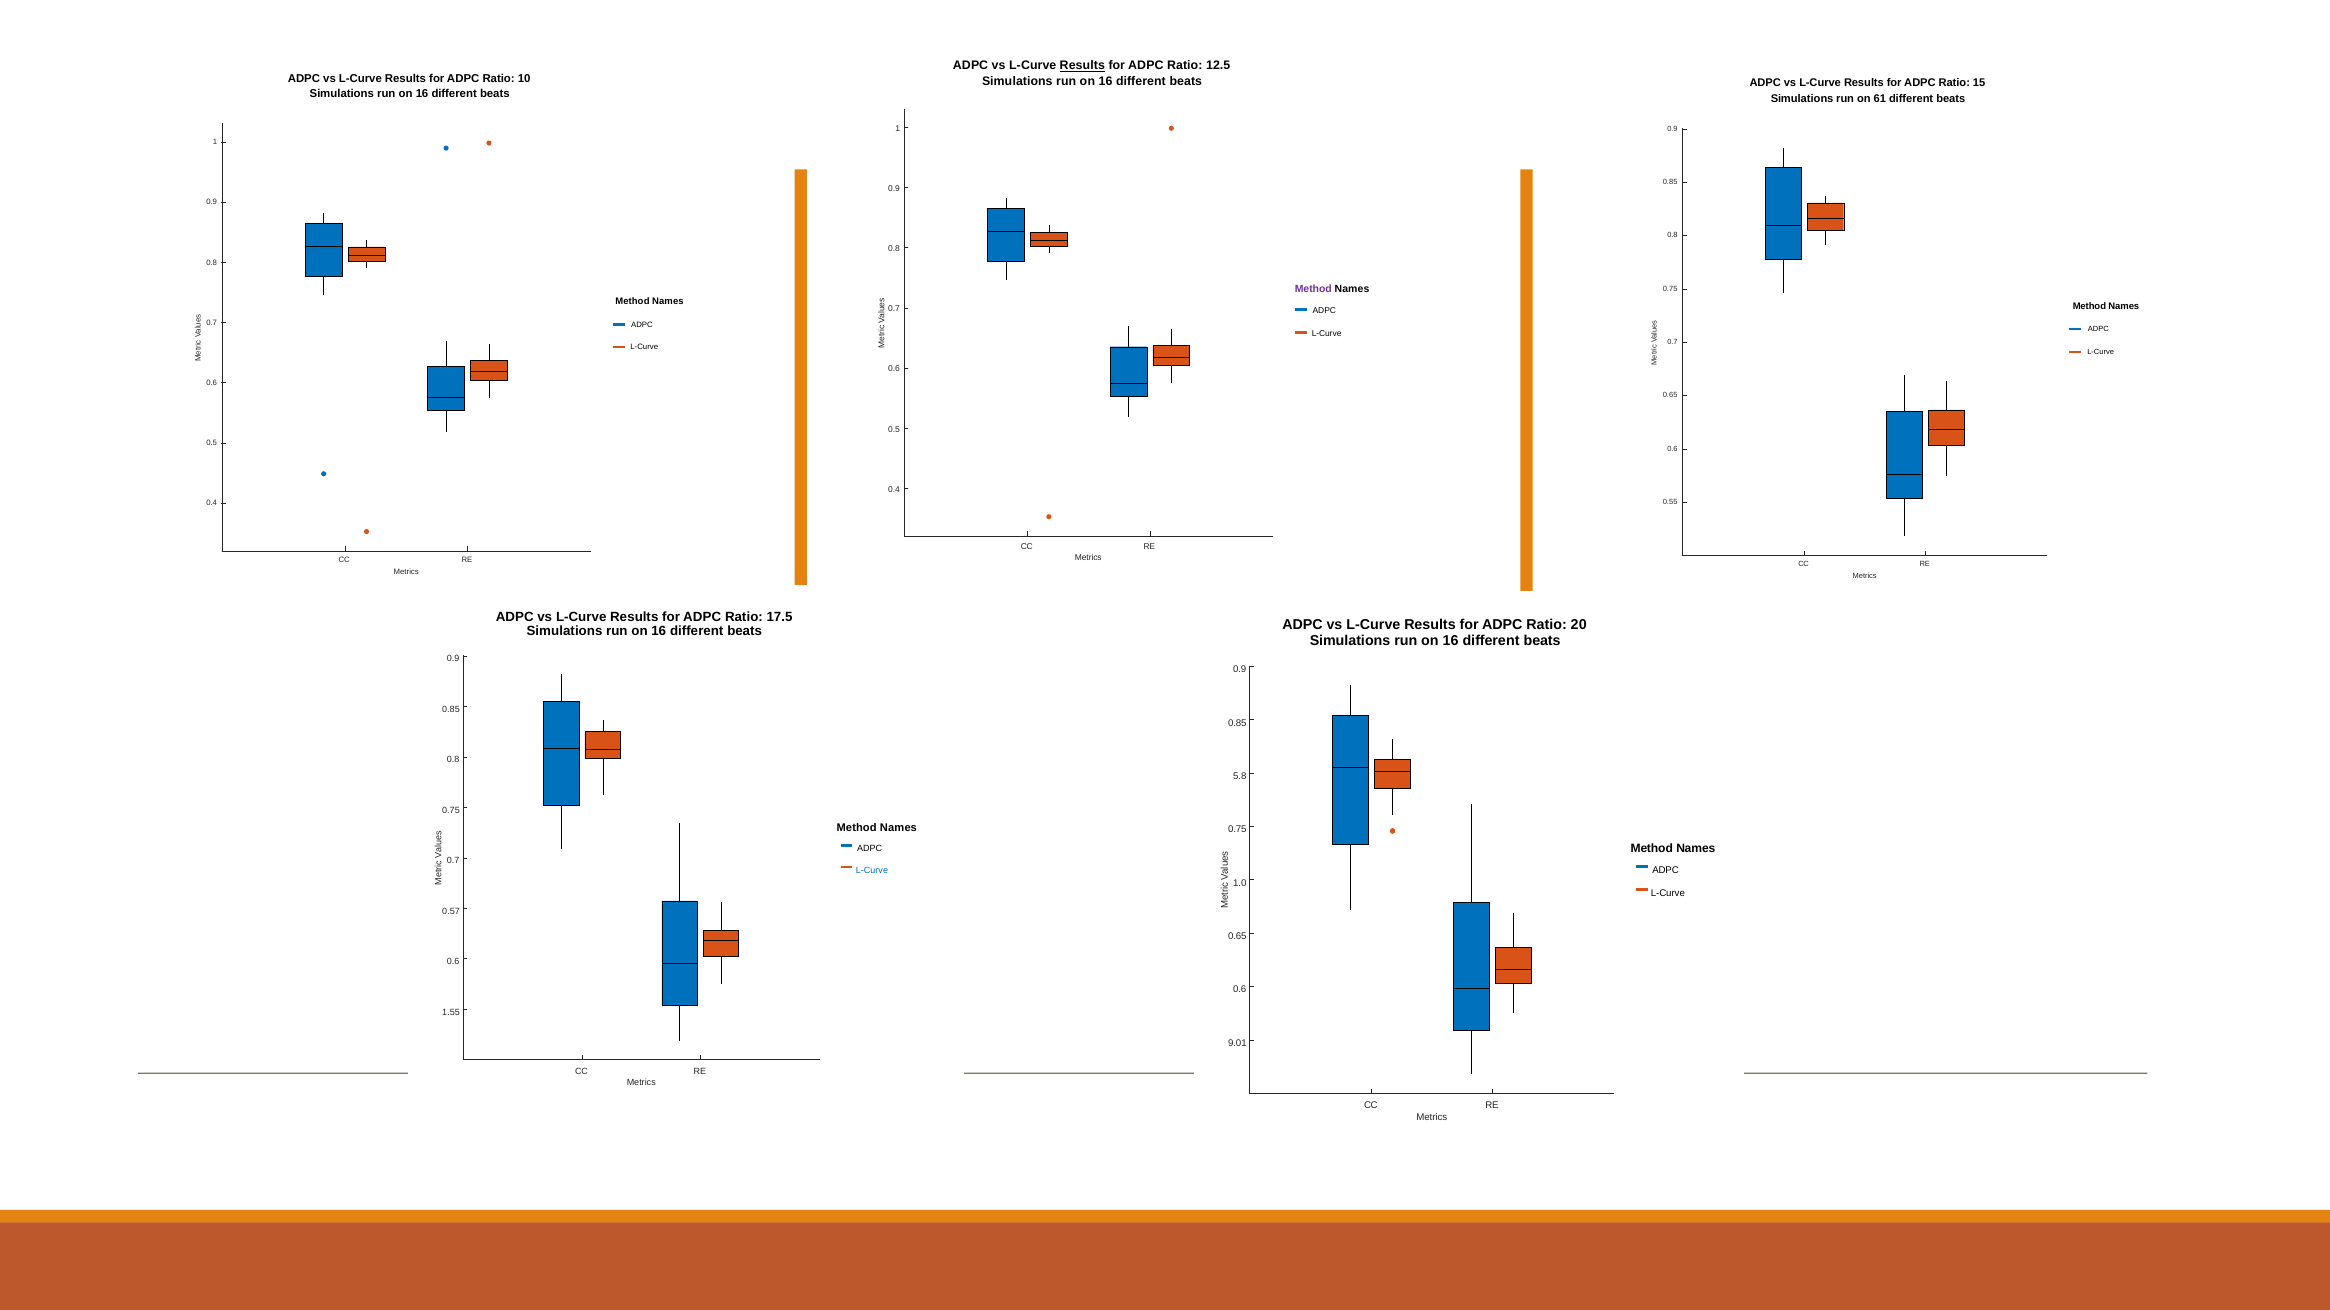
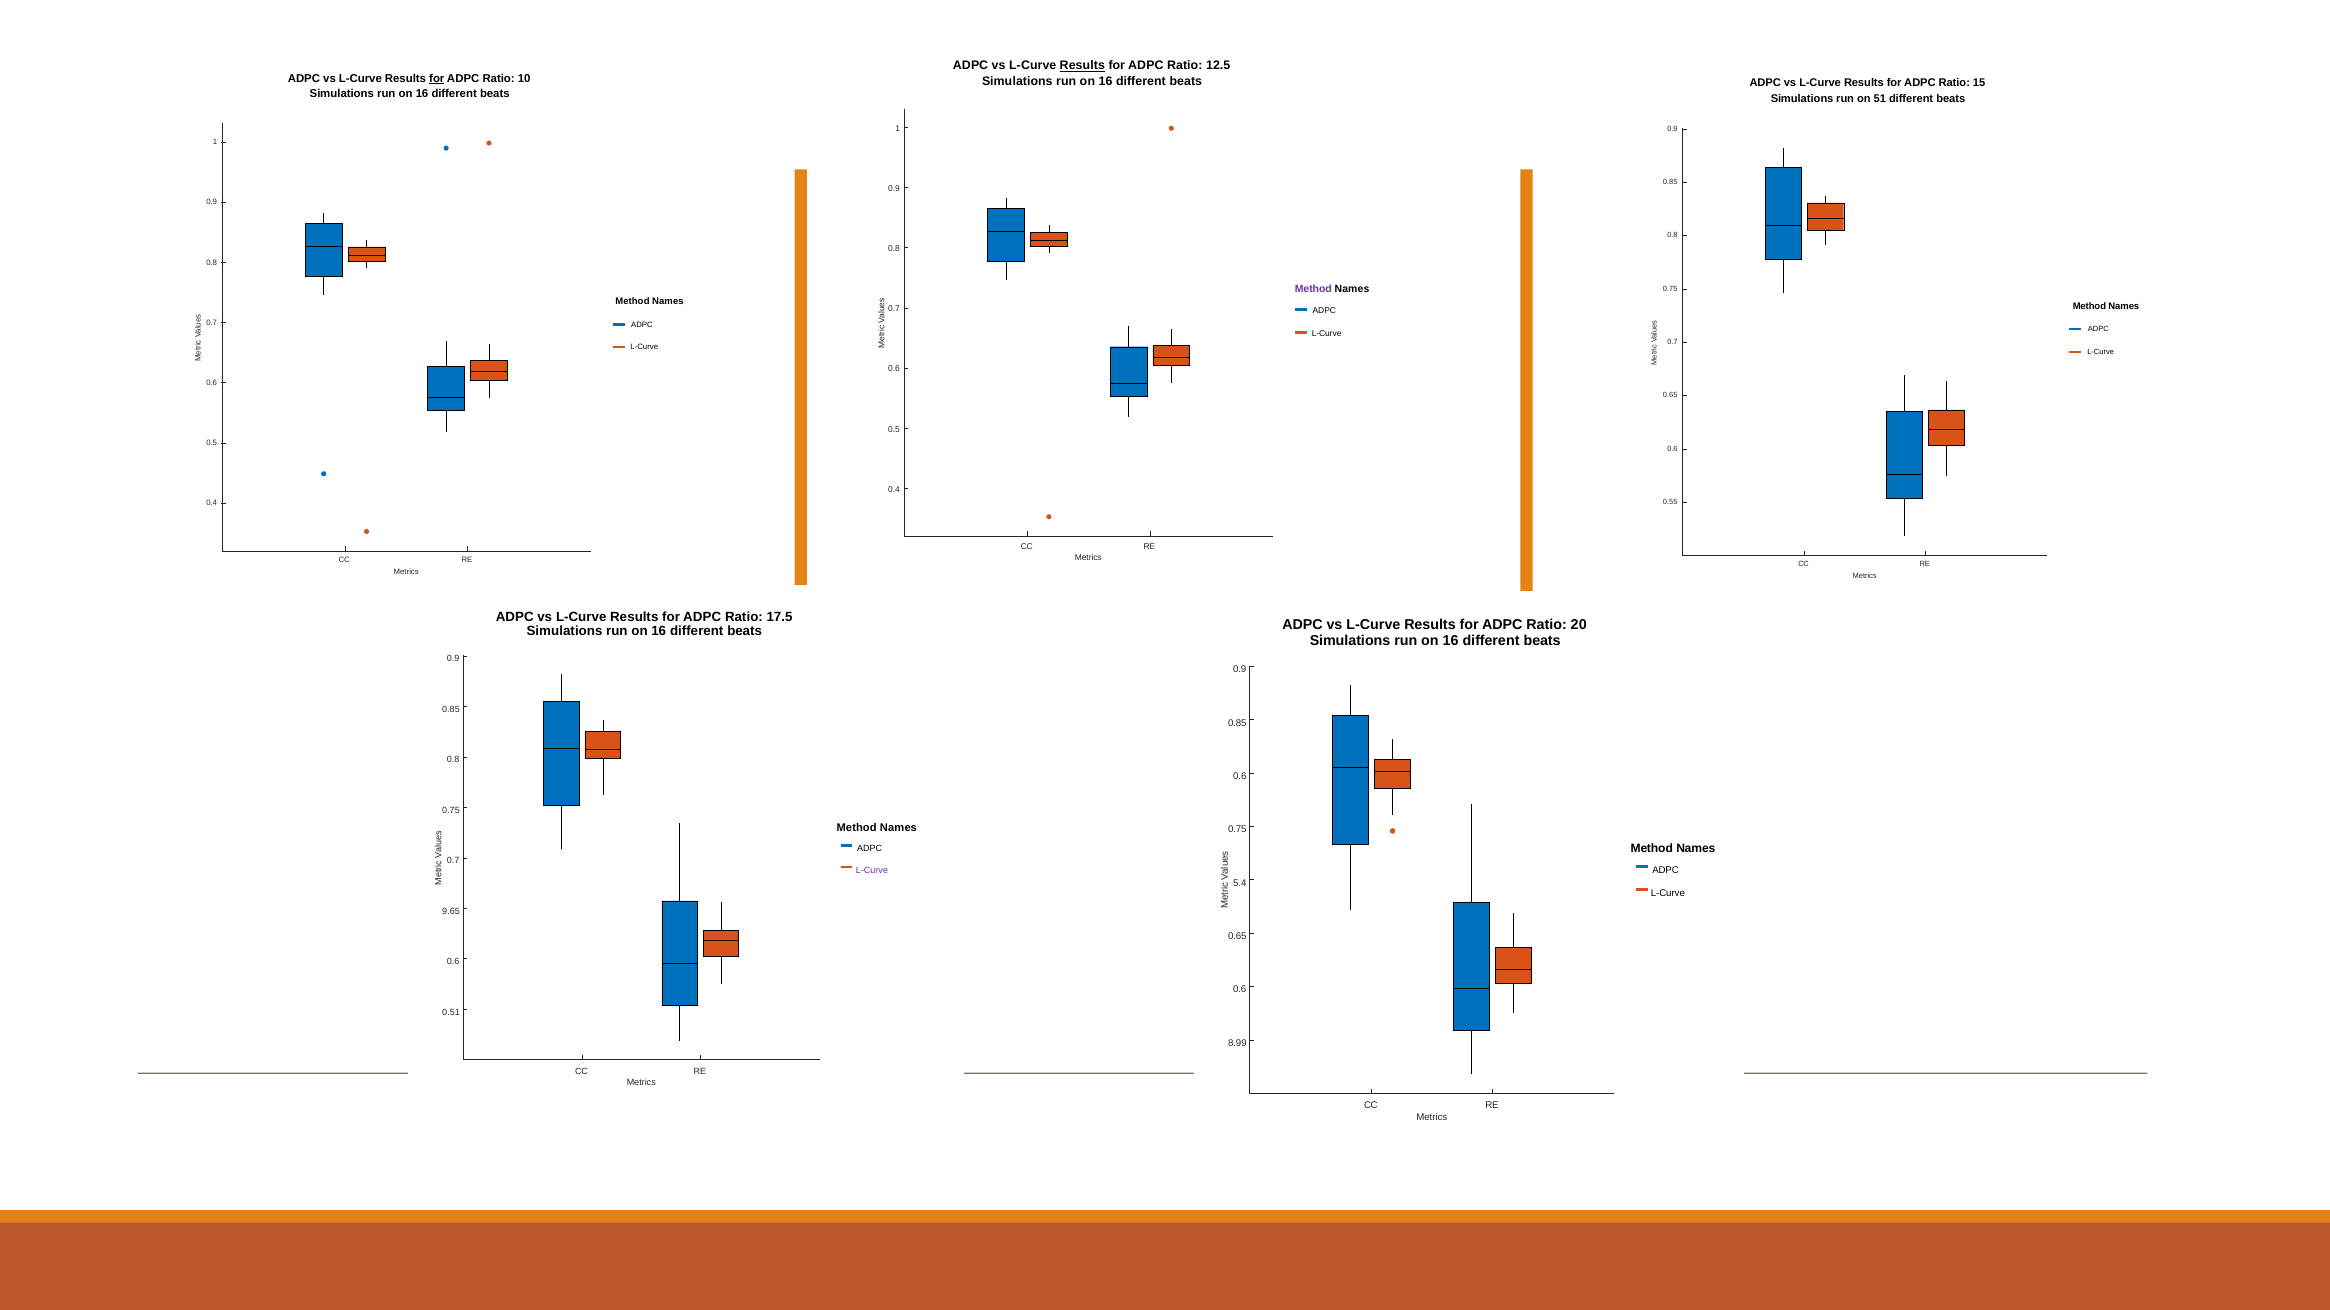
for underline: none -> present (437, 78)
61: 61 -> 51 (1880, 99)
5.8: 5.8 -> 0.6 (1240, 777)
L-Curve colour: blue -> purple (872, 870)
1.0: 1.0 -> 5.4 (1240, 883)
0.57: 0.57 -> 9.65 (451, 912)
1.55: 1.55 -> 0.51 (451, 1013)
9.01: 9.01 -> 8.99 (1237, 1044)
